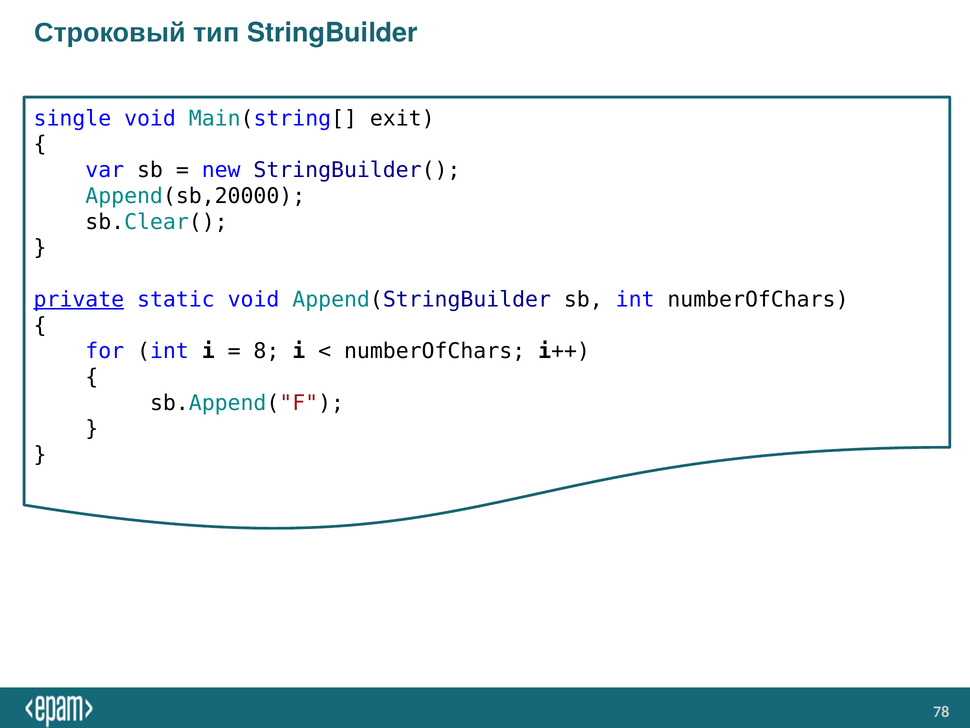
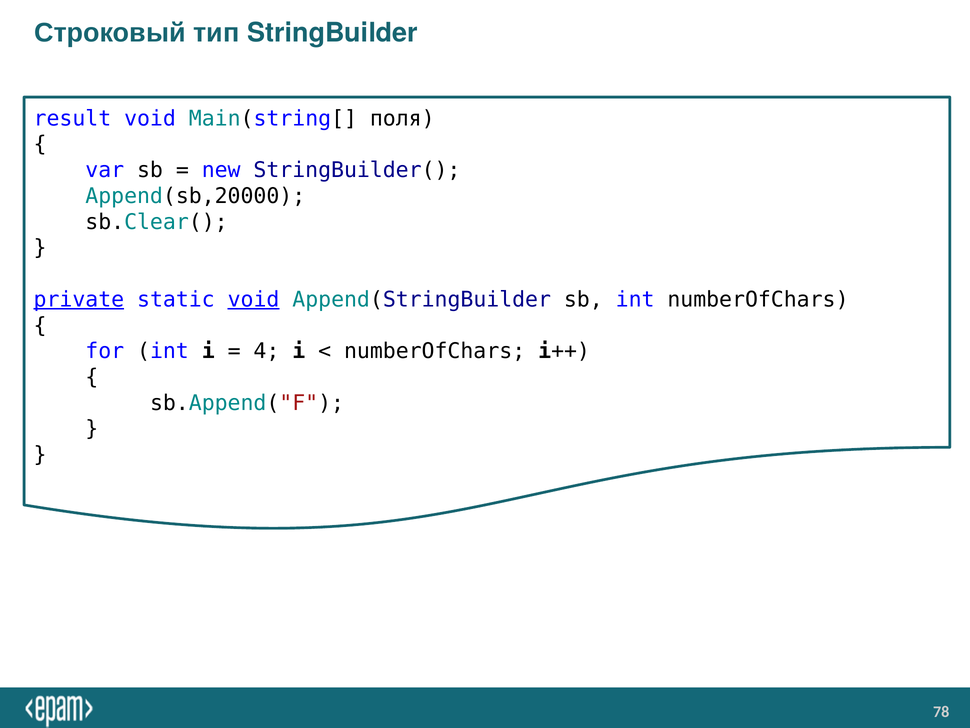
single: single -> result (72, 118)
exit: exit -> поля (402, 118)
void underline: none -> present (254, 299)
8: 8 -> 4 (266, 351)
